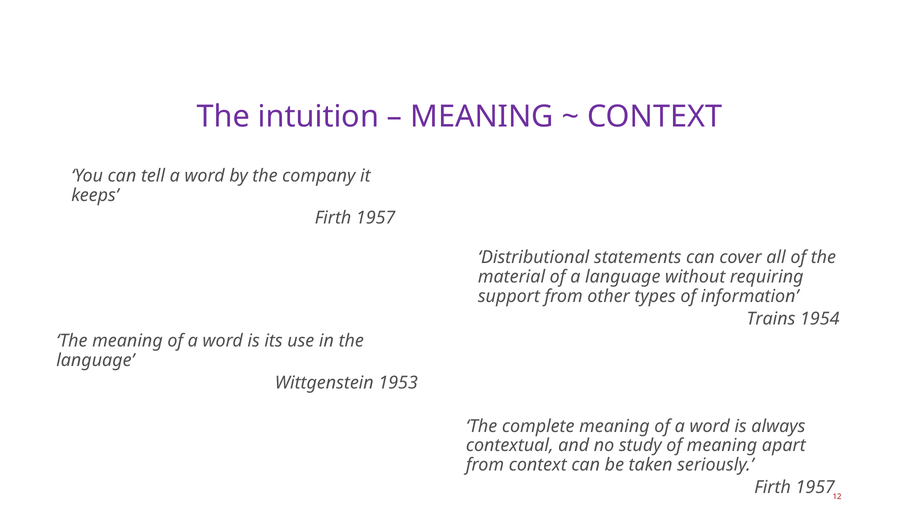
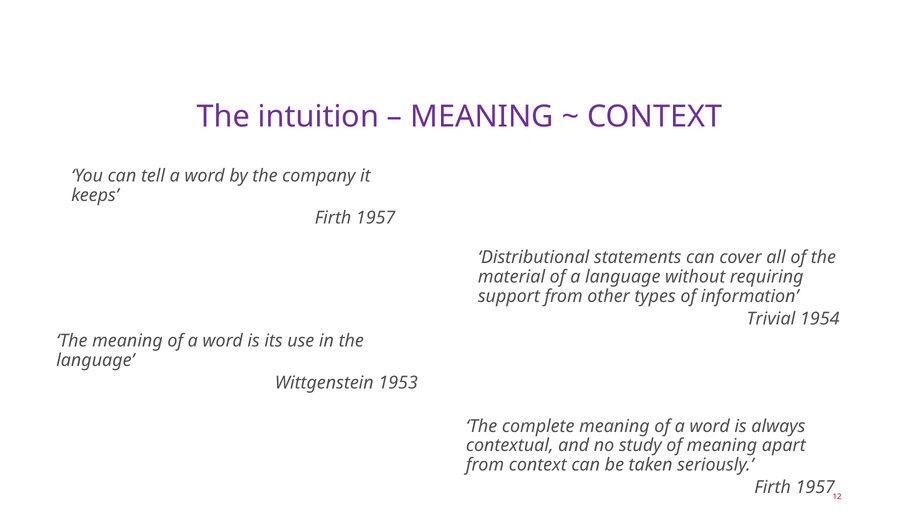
Trains: Trains -> Trivial (771, 319)
